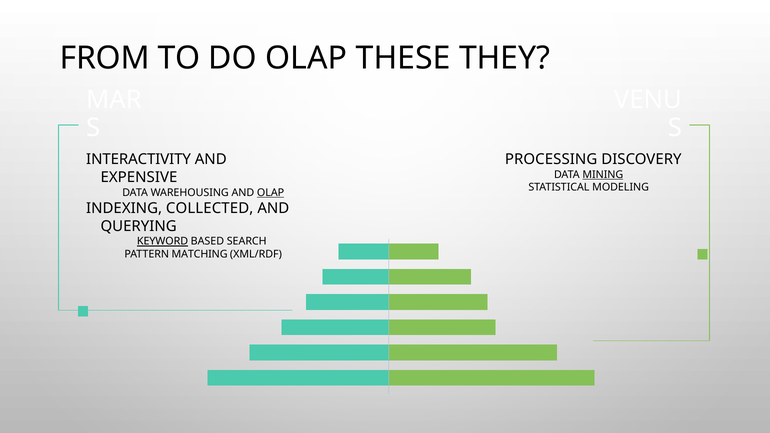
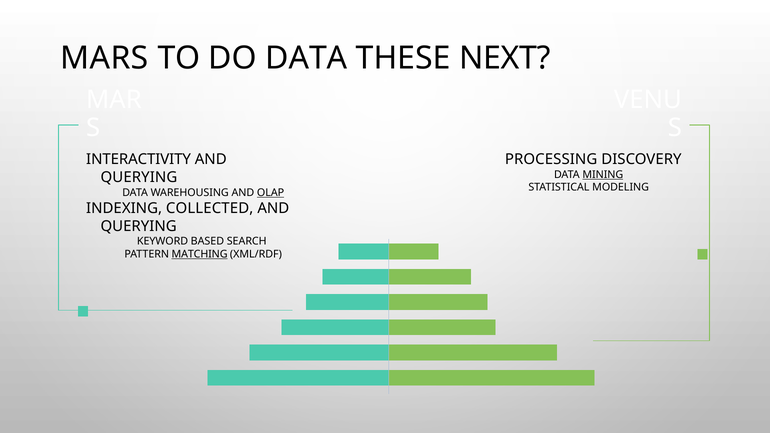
FROM: FROM -> MARS (105, 58)
DO OLAP: OLAP -> DATA (306, 58)
THEY: THEY -> NEXT (505, 58)
EXPENSIVE: EXPENSIVE -> QUERYING (139, 178)
KEYWORD underline: present -> none (163, 241)
MATCHING underline: none -> present (200, 254)
